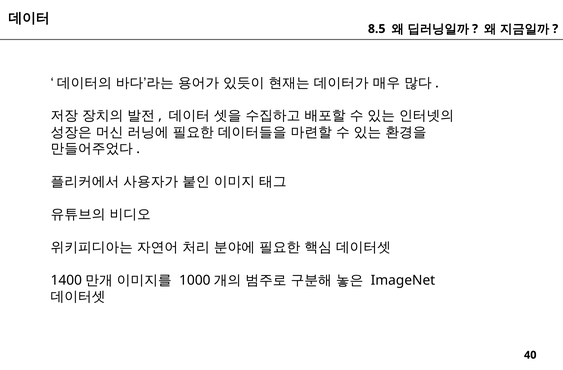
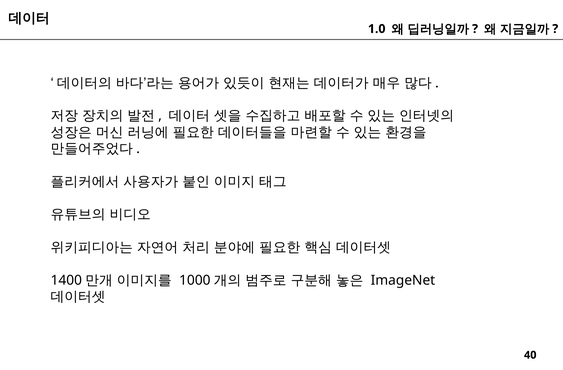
8.5: 8.5 -> 1.0 (377, 29)
